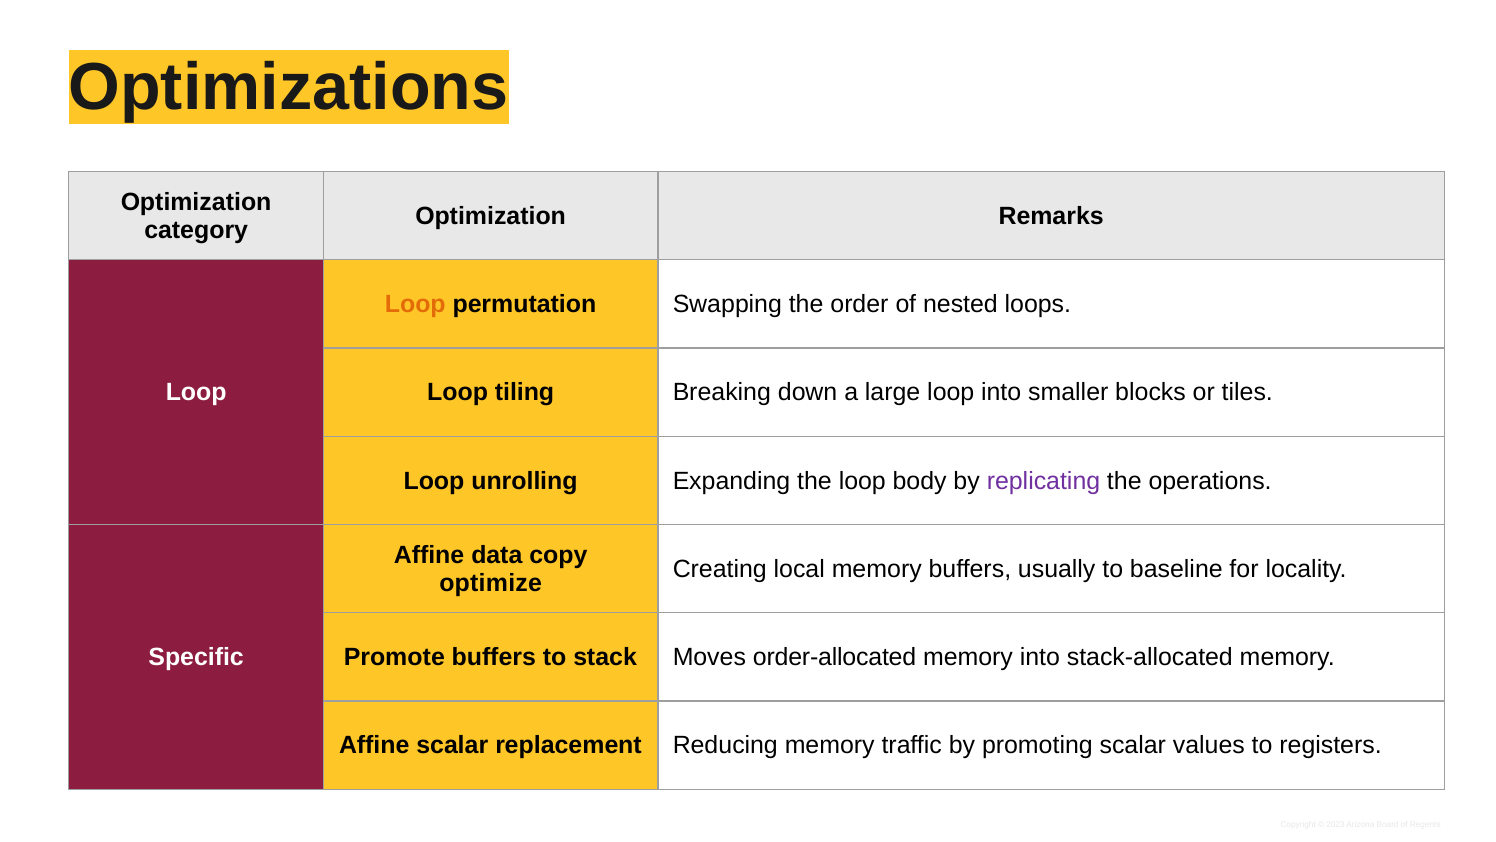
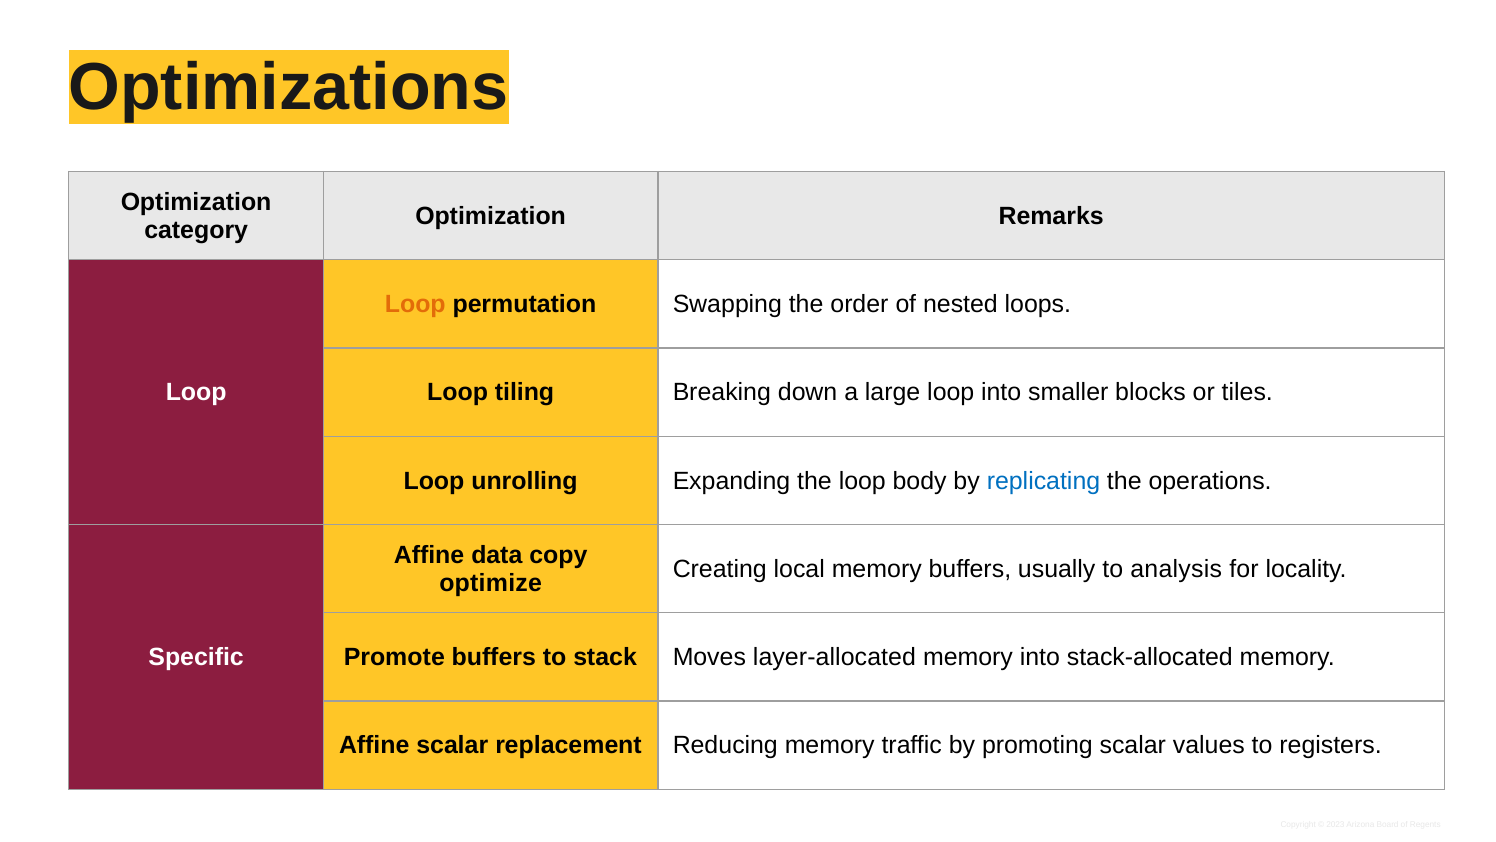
replicating colour: purple -> blue (1043, 481)
baseline: baseline -> analysis (1176, 569)
order-allocated: order-allocated -> layer-allocated (834, 657)
